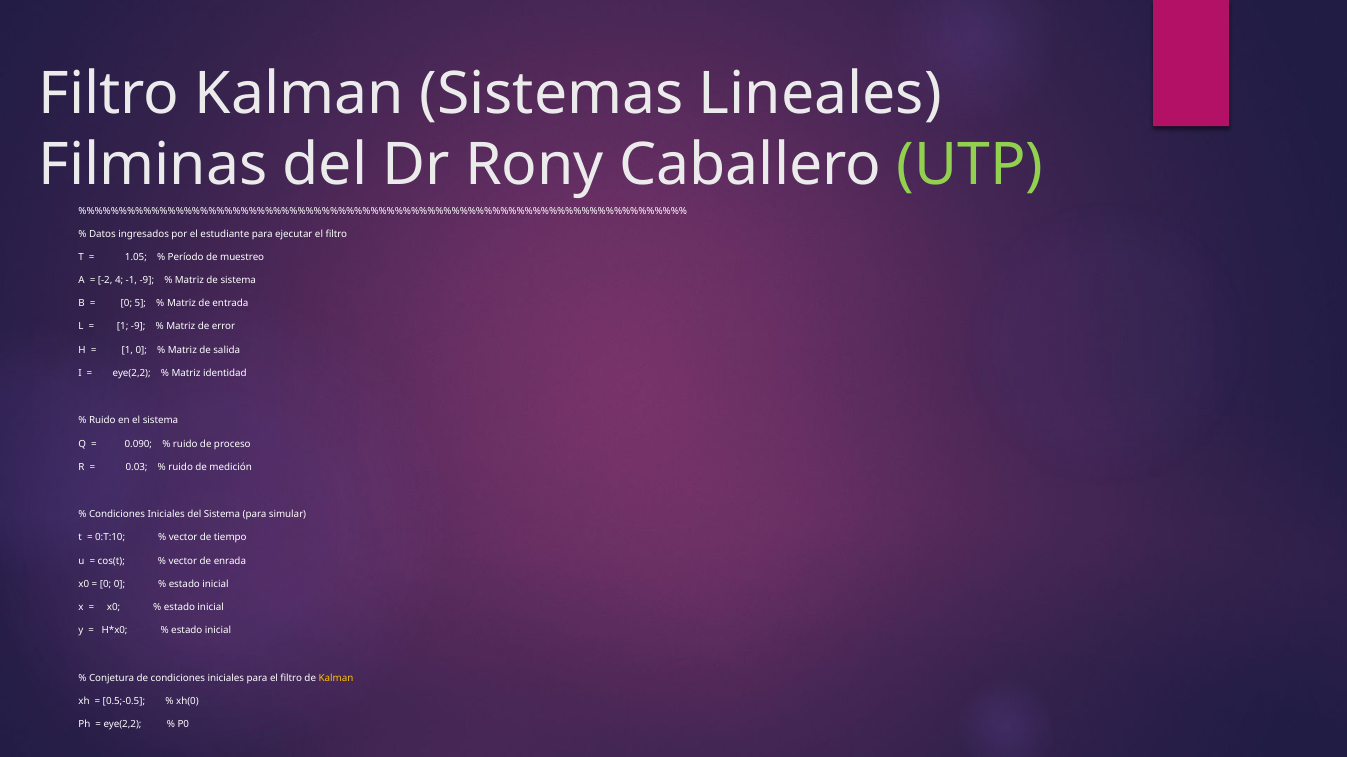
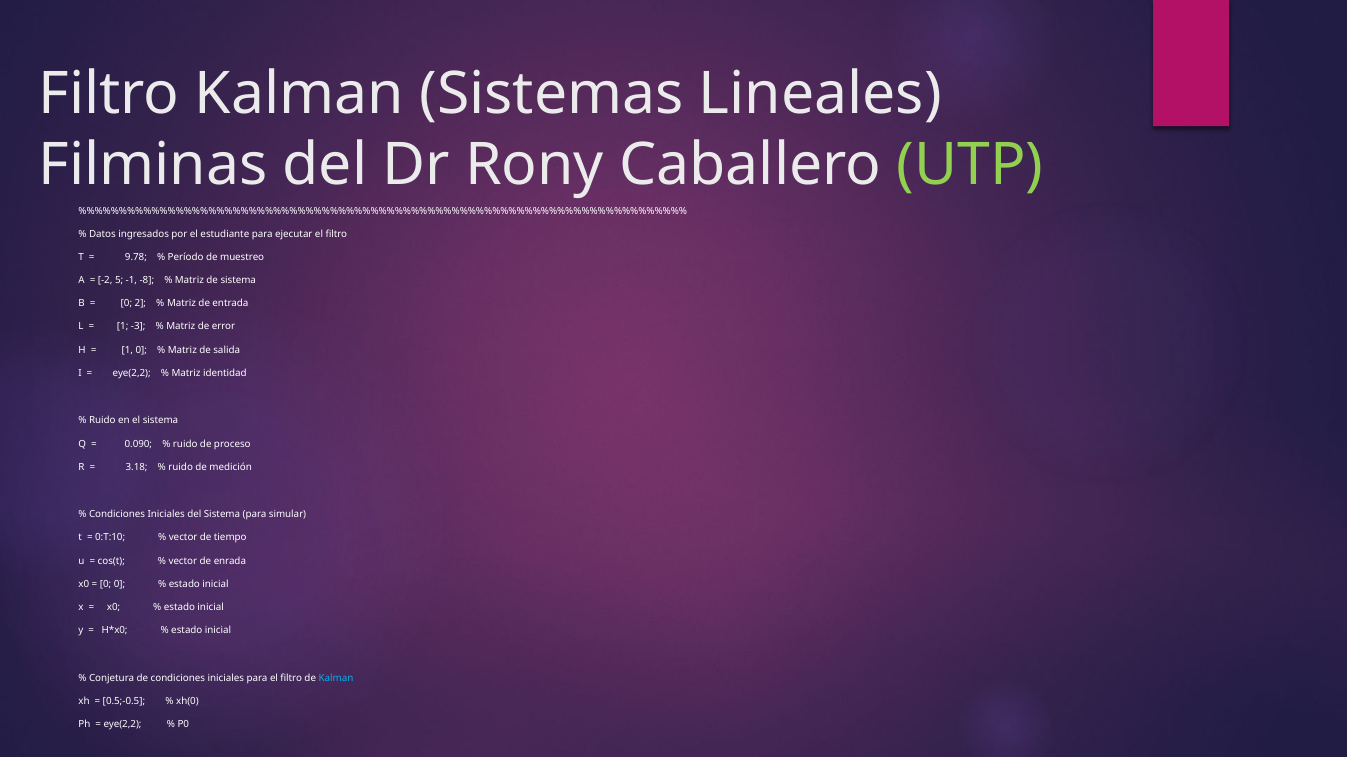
1.05: 1.05 -> 9.78 (136, 257)
4: 4 -> 5 (119, 281)
-1 -9: -9 -> -8 (147, 281)
5: 5 -> 2 (140, 304)
1 -9: -9 -> -3 (138, 327)
0.03: 0.03 -> 3.18 (137, 467)
Kalman colour: yellow -> light blue (336, 678)
